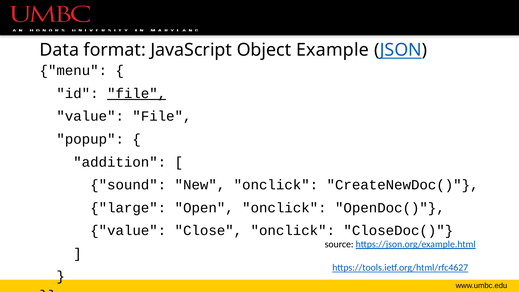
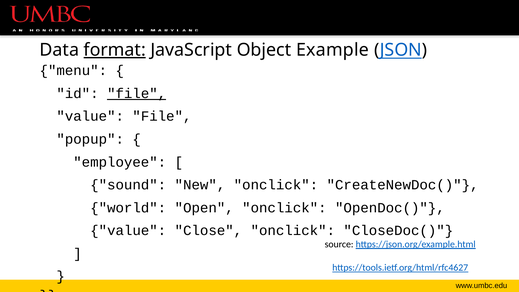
format underline: none -> present (115, 50)
addition: addition -> employee (120, 162)
large: large -> world (128, 208)
